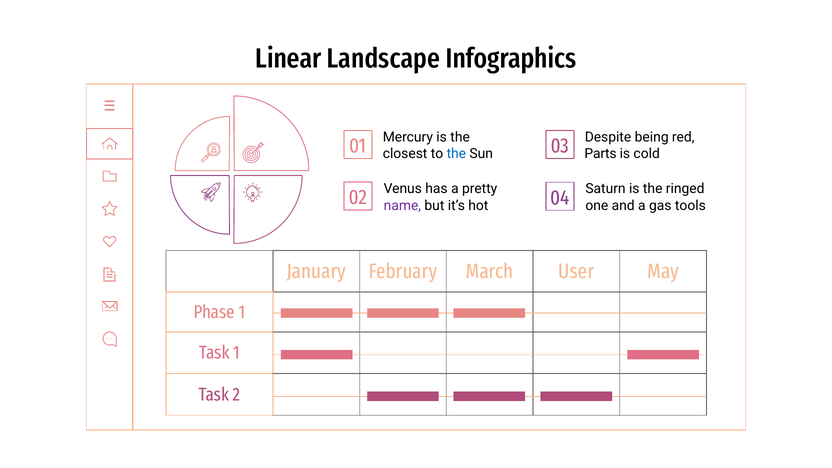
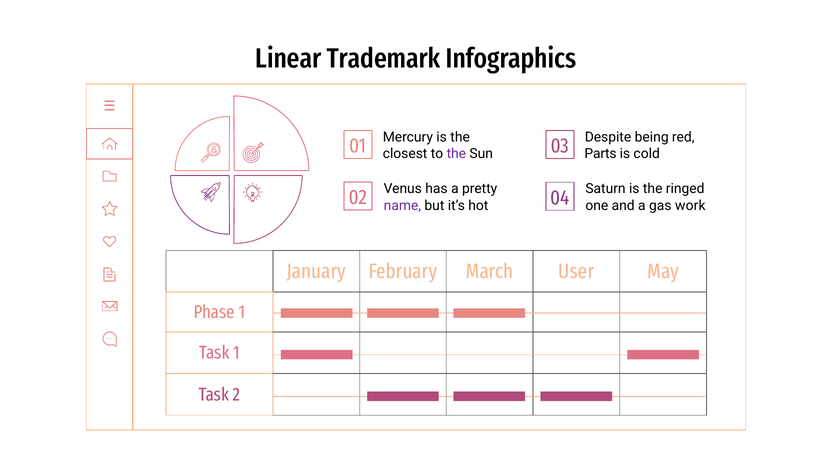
Landscape: Landscape -> Trademark (384, 58)
the colour: blue -> purple (456, 154)
tools: tools -> work (690, 205)
